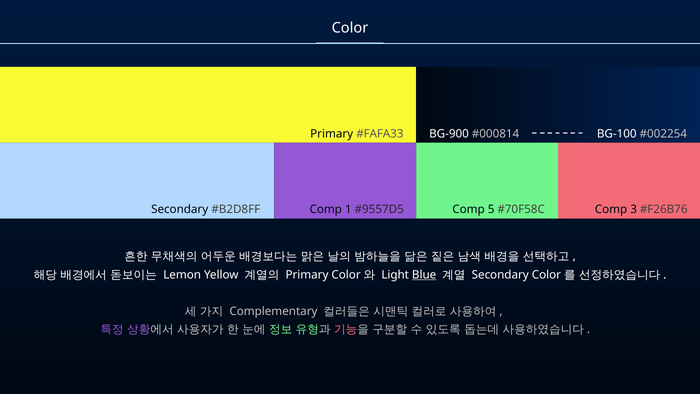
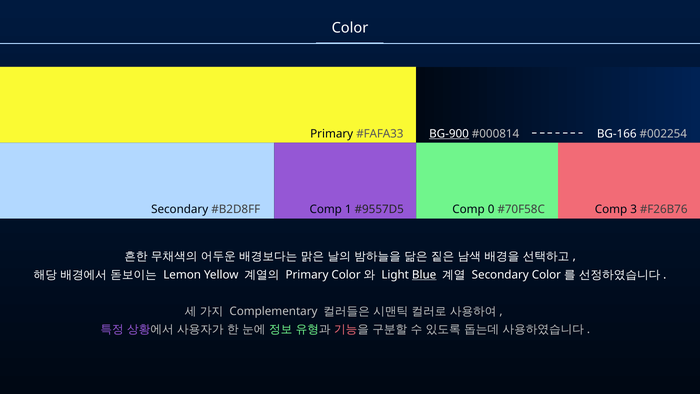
BG-900 underline: none -> present (449, 134)
BG-100: BG-100 -> BG-166 (617, 134)
5: 5 -> 0 (491, 209)
